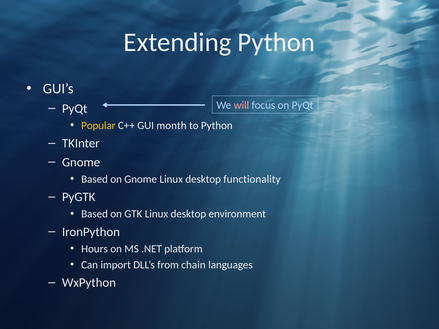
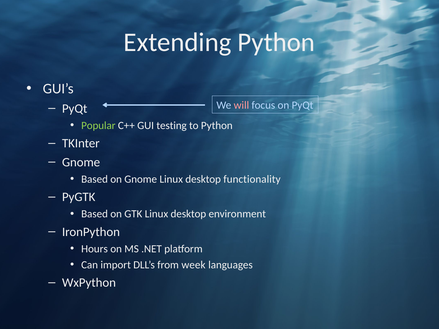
Popular colour: yellow -> light green (98, 126)
month: month -> testing (172, 126)
chain: chain -> week (193, 265)
